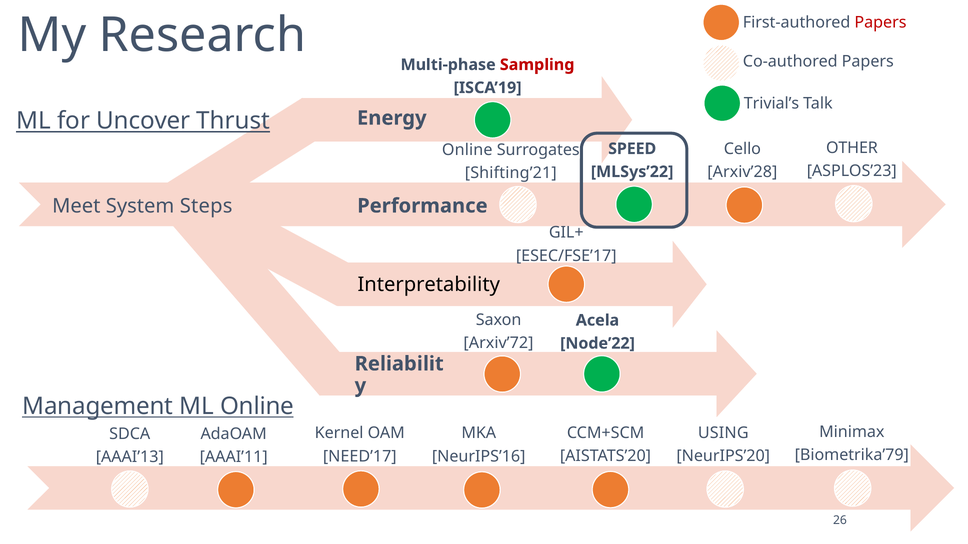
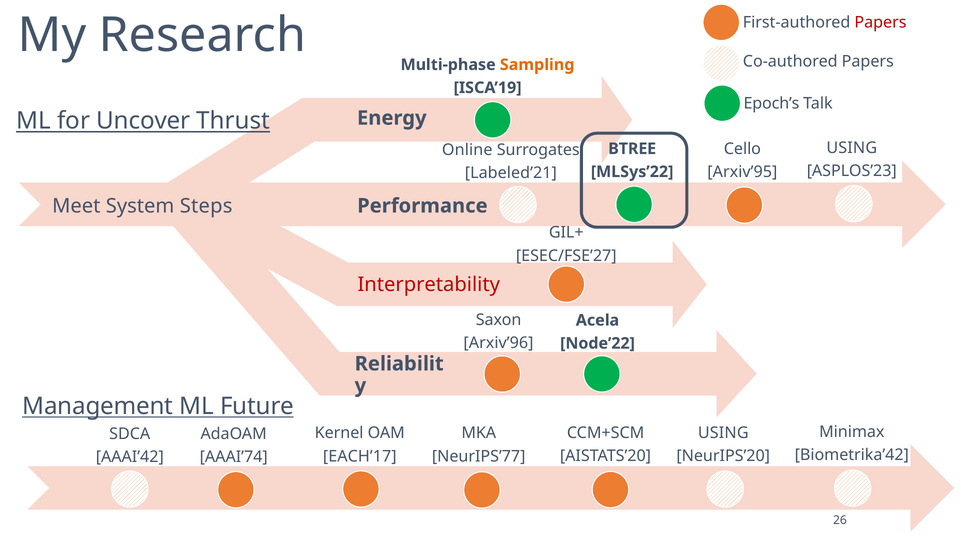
Sampling colour: red -> orange (537, 65)
Trivial’s: Trivial’s -> Epoch’s (772, 103)
OTHER: OTHER -> USING (852, 148)
SPEED: SPEED -> BTREE (632, 149)
Arxiv’28: Arxiv’28 -> Arxiv’95 (742, 172)
Shifting’21: Shifting’21 -> Labeled’21 (511, 173)
ESEC/FSE’17: ESEC/FSE’17 -> ESEC/FSE’27 (566, 256)
Interpretability colour: black -> red (429, 285)
Arxiv’72: Arxiv’72 -> Arxiv’96 (499, 343)
ML Online: Online -> Future (257, 406)
Biometrika’79: Biometrika’79 -> Biometrika’42 (852, 456)
NEED’17: NEED’17 -> EACH’17 (360, 457)
NeurIPS’16: NeurIPS’16 -> NeurIPS’77 (479, 457)
AAAI’13: AAAI’13 -> AAAI’42 (130, 457)
AAAI’11: AAAI’11 -> AAAI’74 (234, 457)
